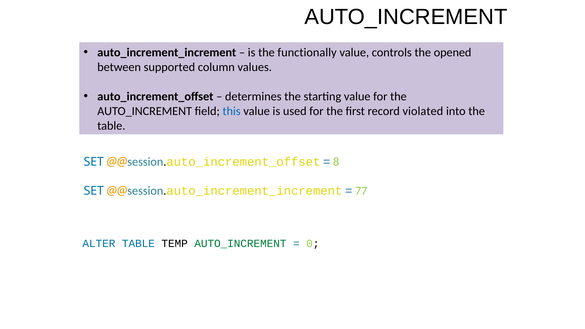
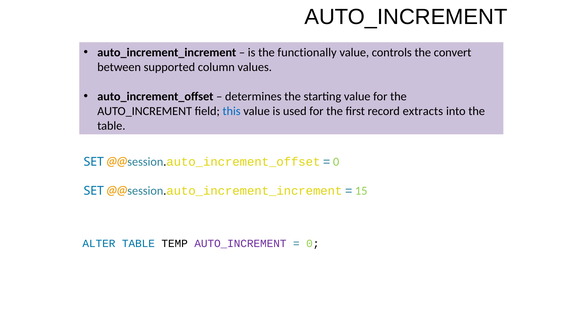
opened: opened -> convert (453, 53)
violated: violated -> extracts (423, 111)
8: 8 -> 0 (336, 162)
77: 77 -> 15 (361, 191)
AUTO_INCREMENT colour: green -> purple (240, 244)
